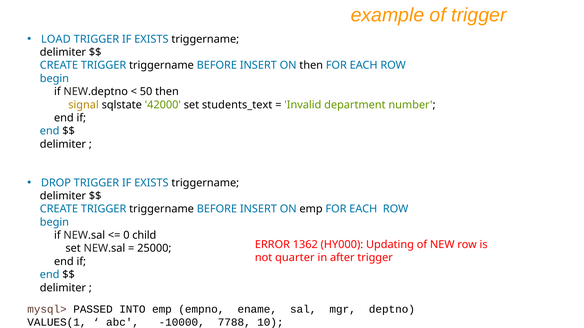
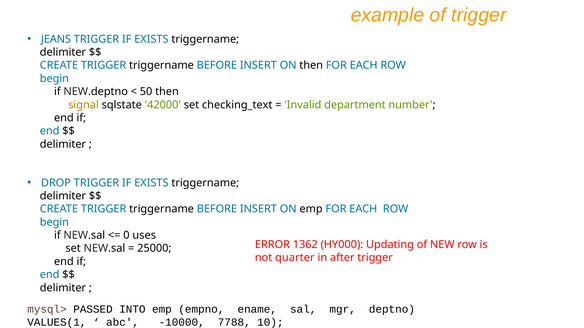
LOAD: LOAD -> JEANS (56, 39)
students_text: students_text -> checking_text (237, 105)
child: child -> uses (144, 236)
